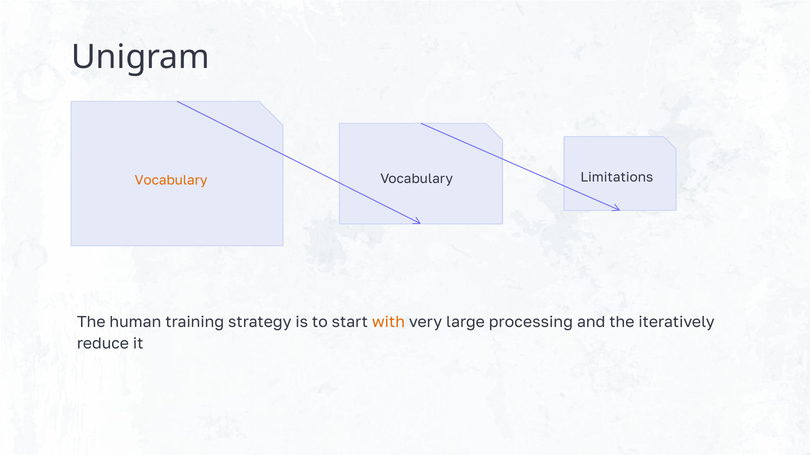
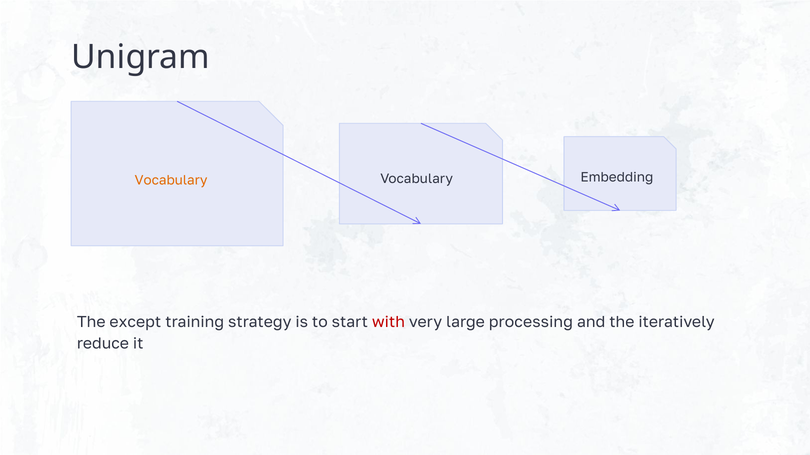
Limitations: Limitations -> Embedding (617, 178)
human: human -> except (135, 322)
with colour: orange -> red (388, 322)
